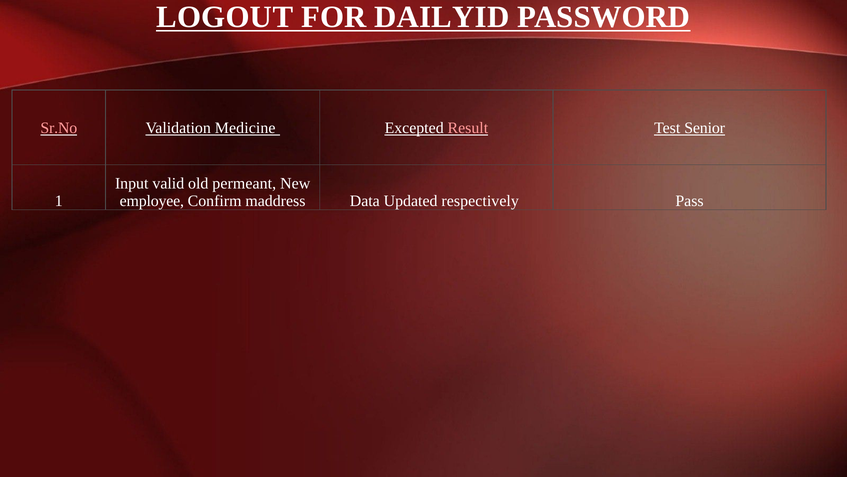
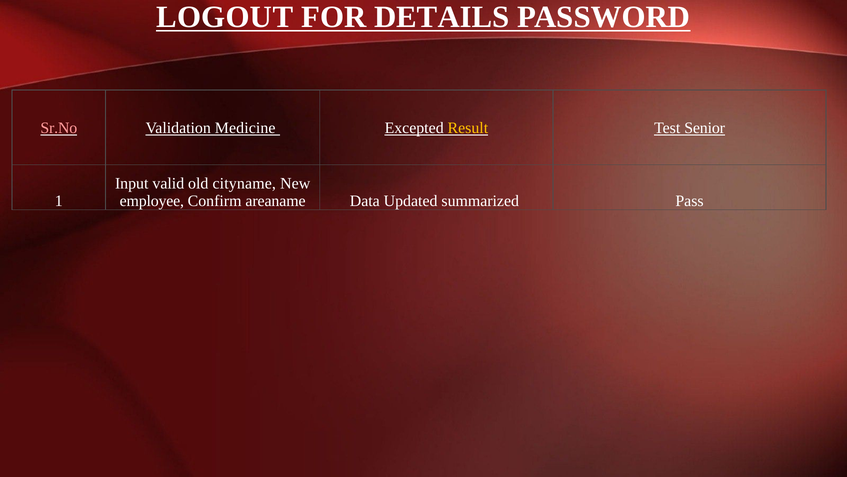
DAILYID: DAILYID -> DETAILS (442, 17)
Result colour: pink -> yellow (468, 128)
permeant: permeant -> cityname (244, 183)
maddress: maddress -> areaname (276, 201)
respectively: respectively -> summarized (480, 201)
